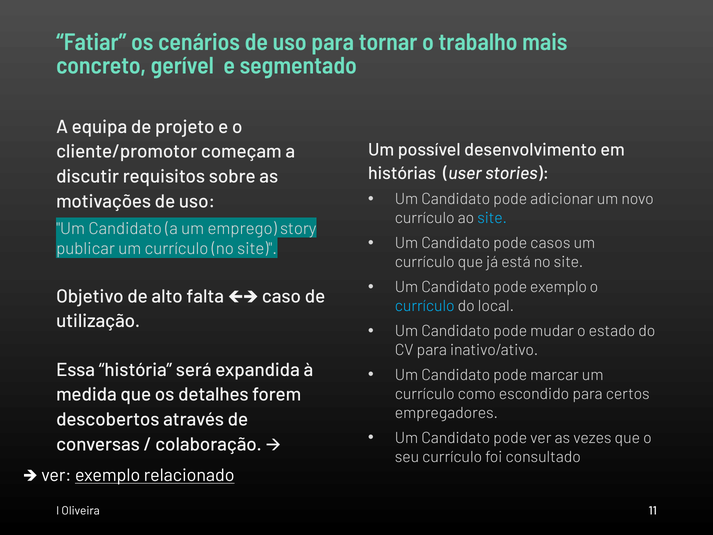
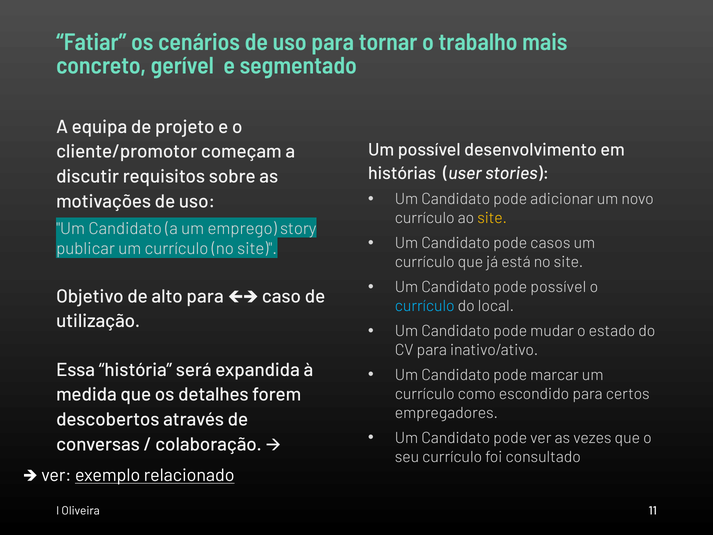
site colour: light blue -> yellow (492, 218)
pode exemplo: exemplo -> possível (558, 287)
alto falta: falta -> para (205, 296)
